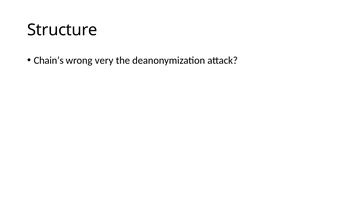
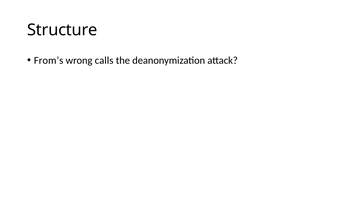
Chain’s: Chain’s -> From’s (49, 60)
very: very -> calls (104, 60)
